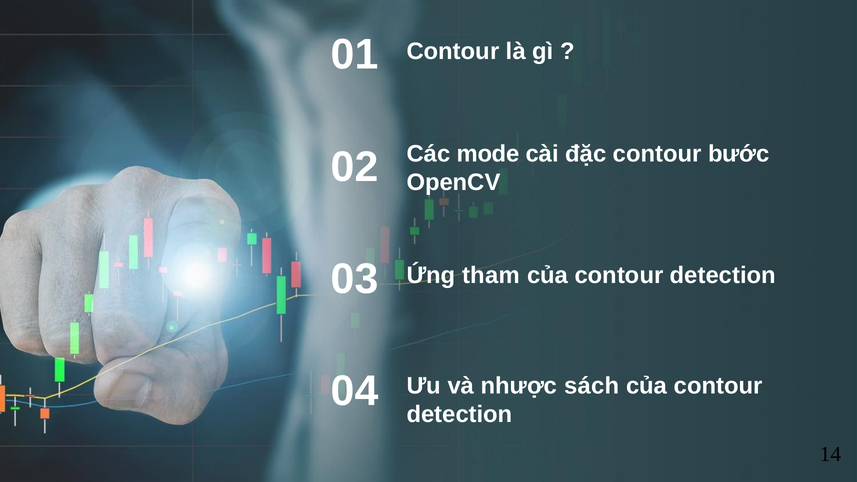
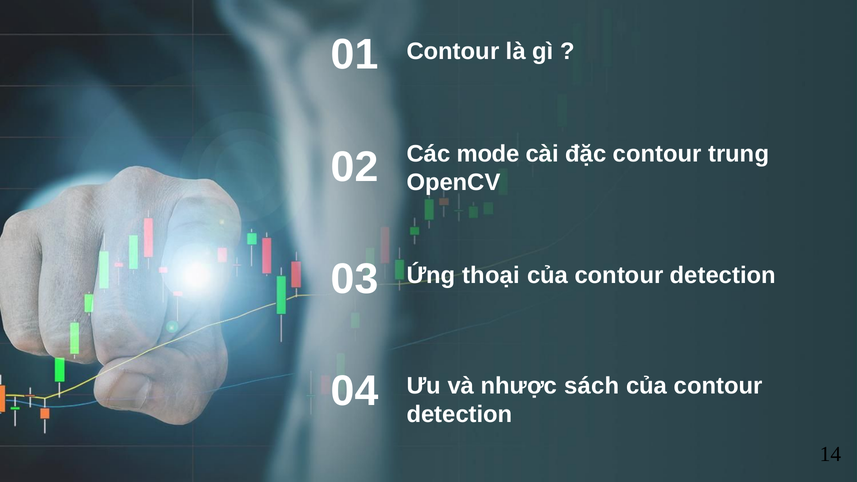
bước: bước -> trung (739, 154)
tham: tham -> thoại (491, 276)
